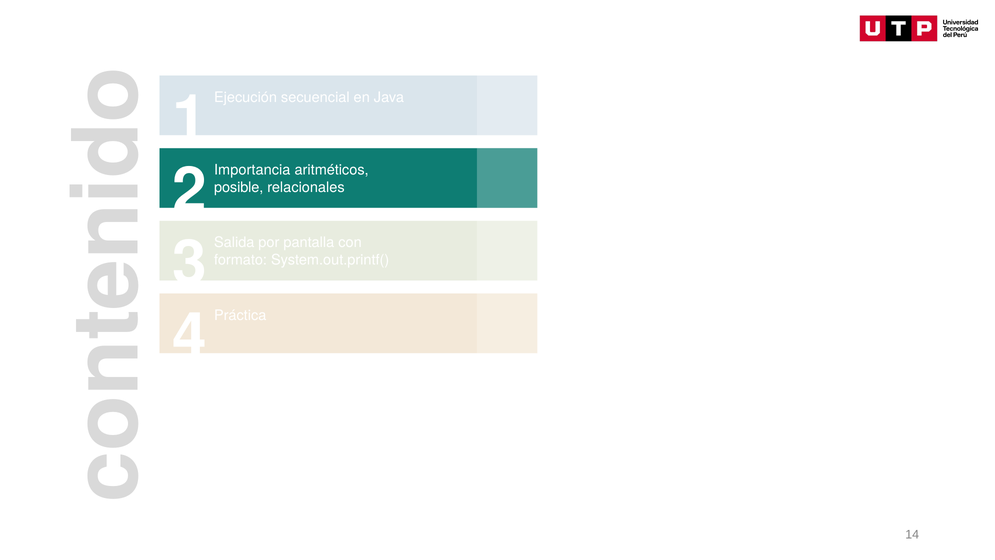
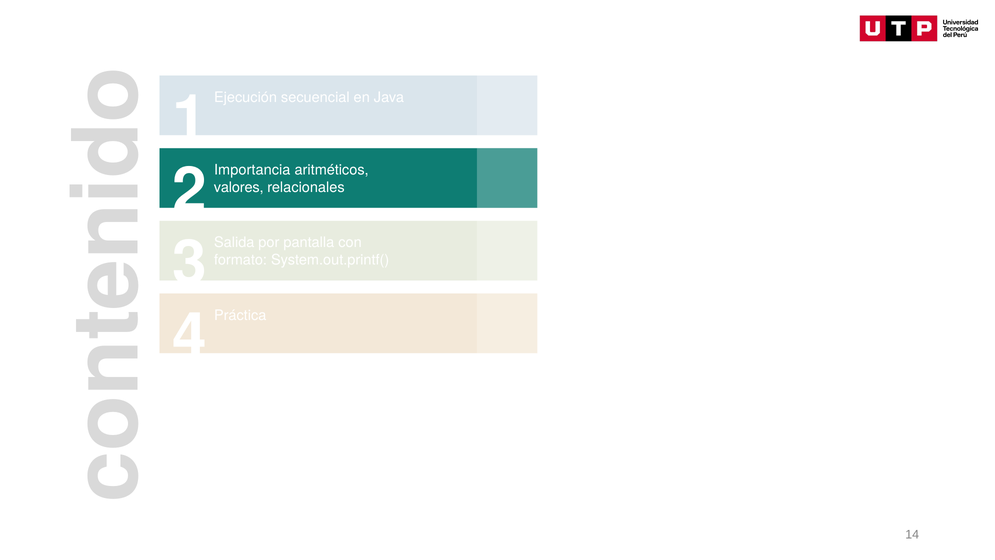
posible: posible -> valores (239, 187)
